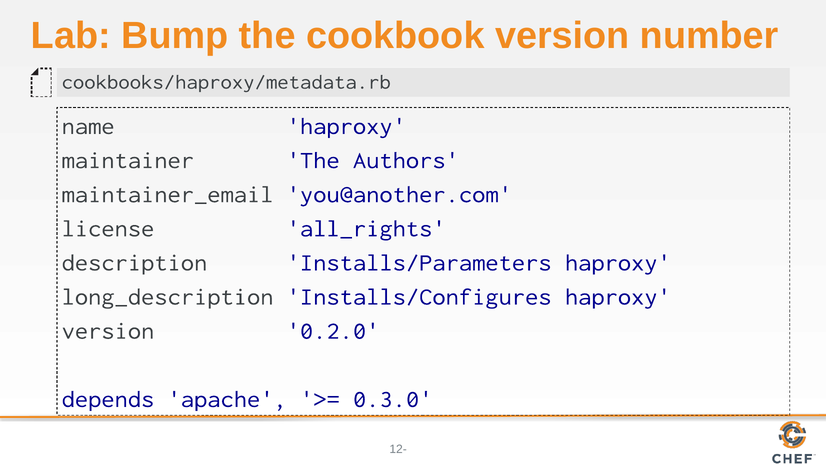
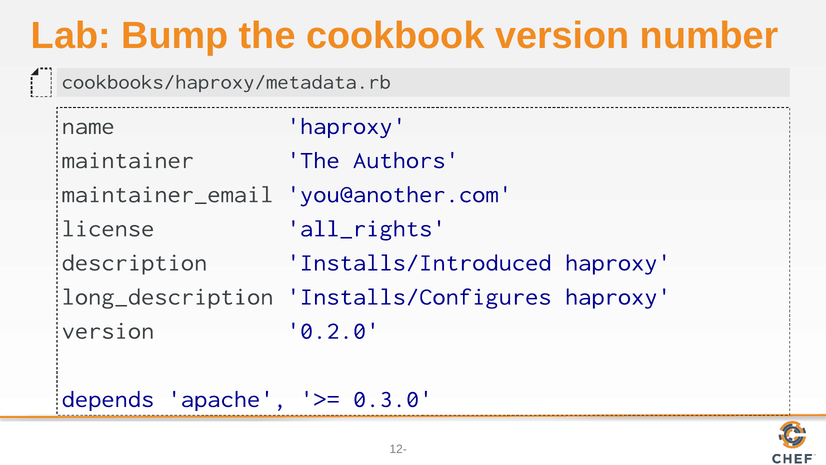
Installs/Parameters: Installs/Parameters -> Installs/Introduced (419, 262)
